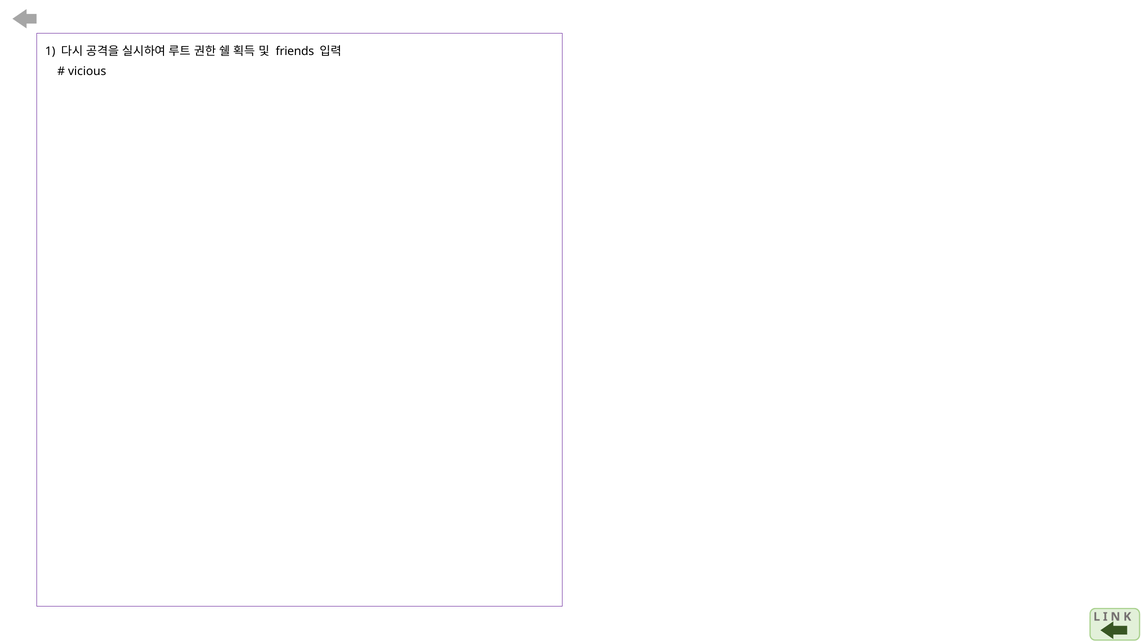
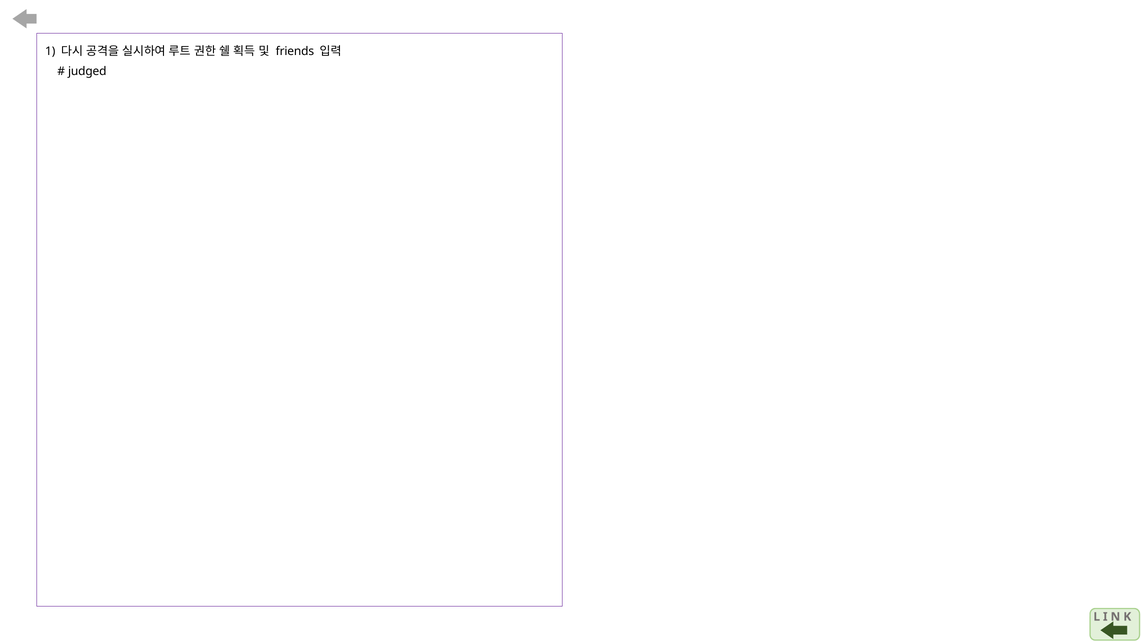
vicious: vicious -> judged (87, 71)
